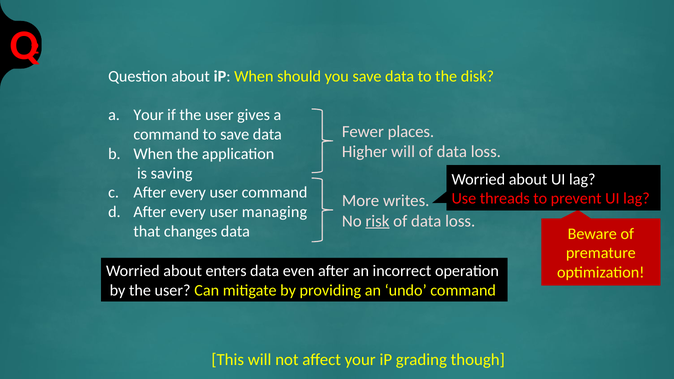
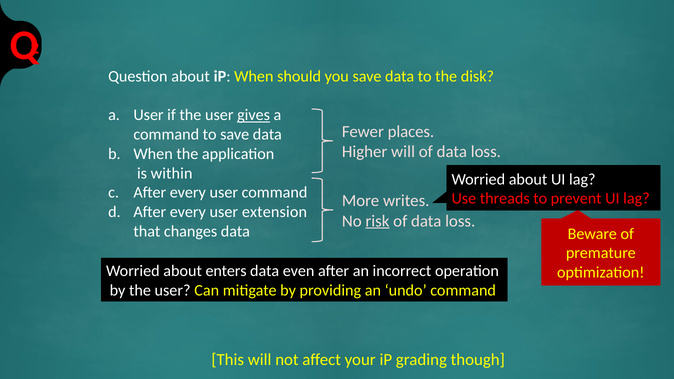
a Your: Your -> User (149, 115)
gives underline: none -> present (254, 115)
saving: saving -> within (172, 173)
managing: managing -> extension (274, 212)
